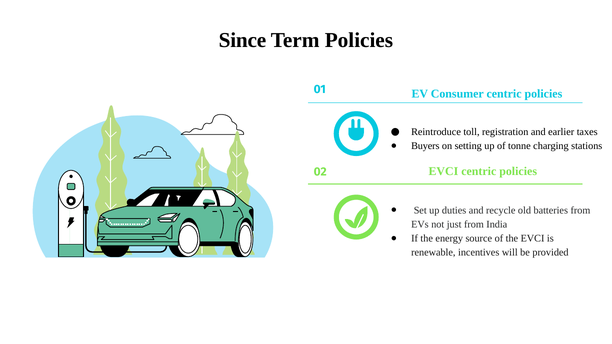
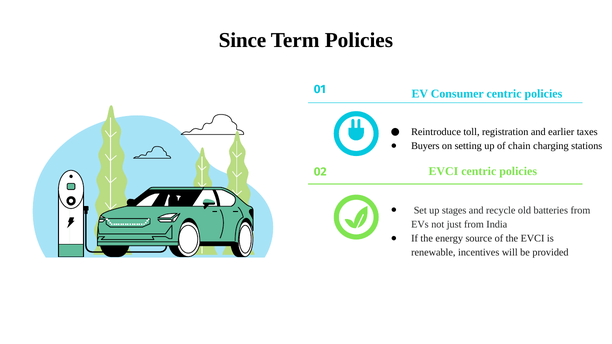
tonne: tonne -> chain (519, 146)
duties: duties -> stages (454, 210)
